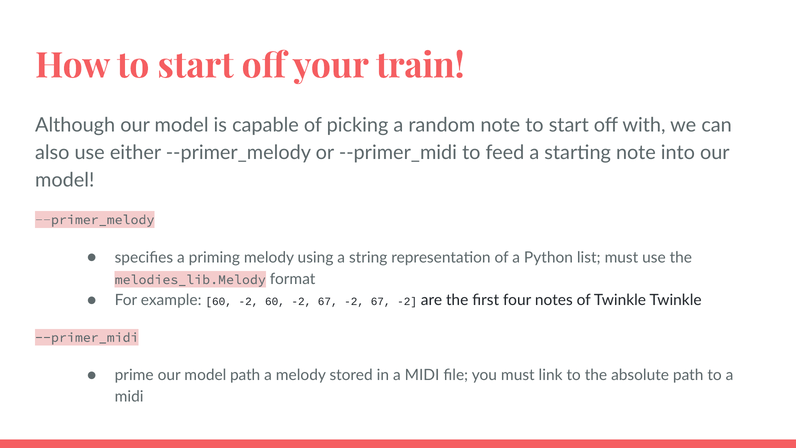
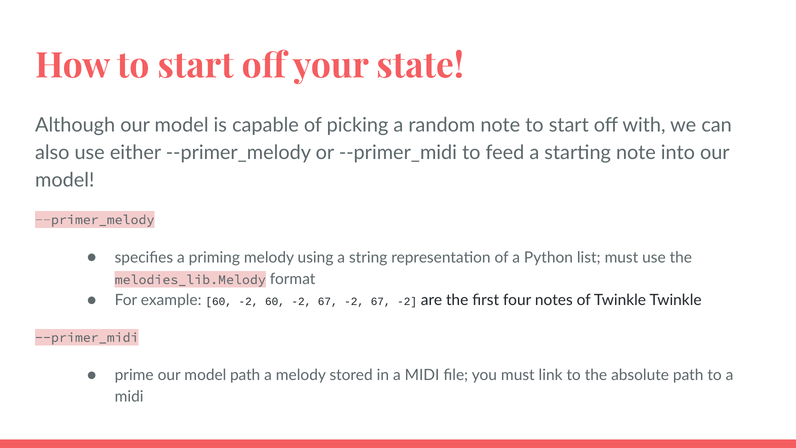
train: train -> state (420, 66)
